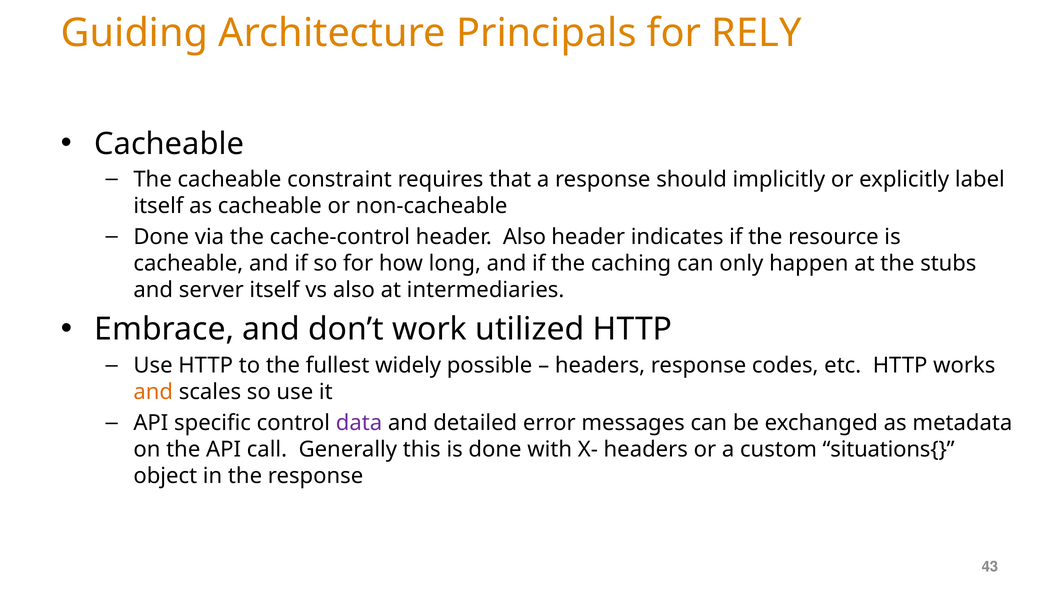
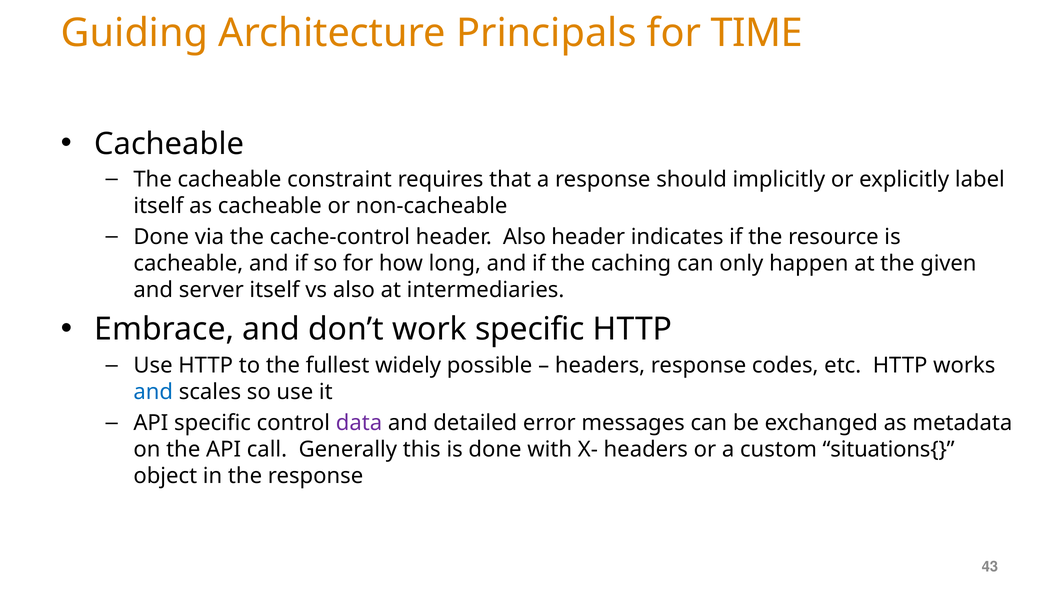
RELY: RELY -> TIME (757, 33)
stubs: stubs -> given (948, 263)
work utilized: utilized -> specific (530, 329)
and colour: orange -> blue (153, 392)
